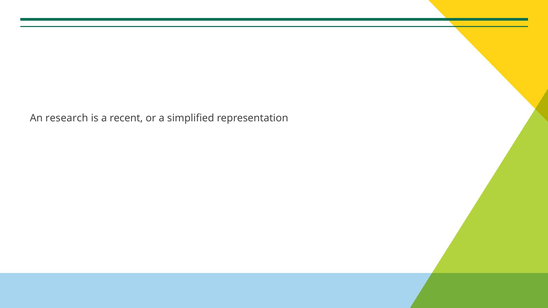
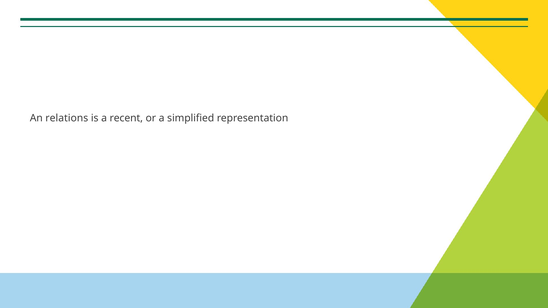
research: research -> relations (67, 118)
